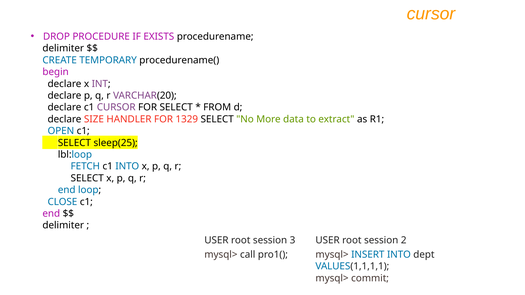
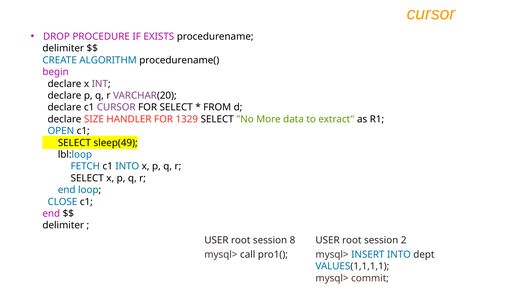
TEMPORARY: TEMPORARY -> ALGORITHM (108, 60)
sleep(25: sleep(25 -> sleep(49 (116, 143)
3: 3 -> 8 (293, 240)
